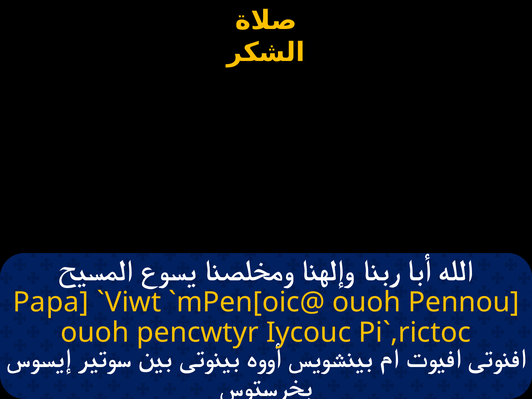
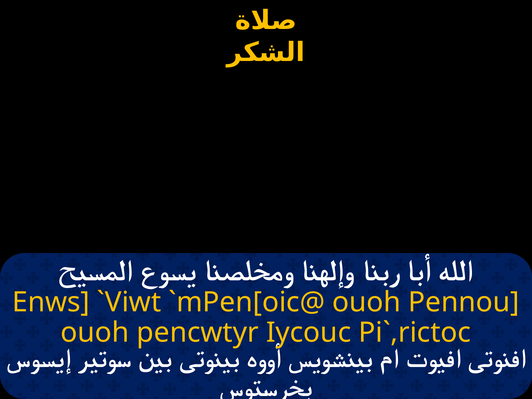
Papa: Papa -> Enws (51, 302)
